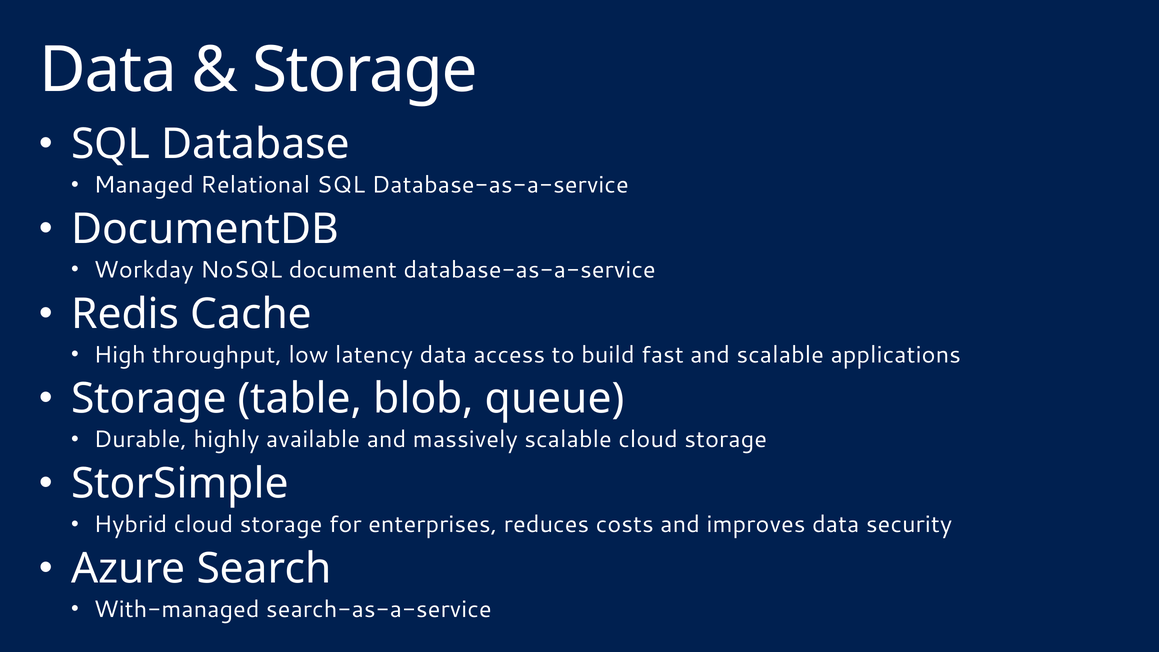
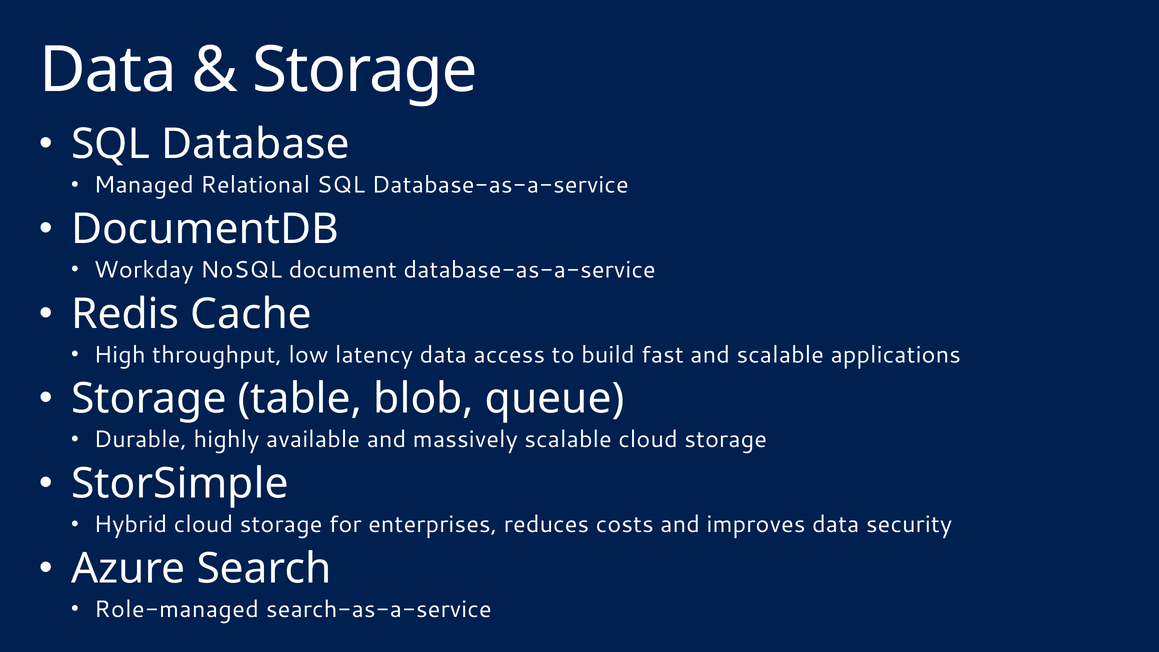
With-managed: With-managed -> Role-managed (176, 609)
